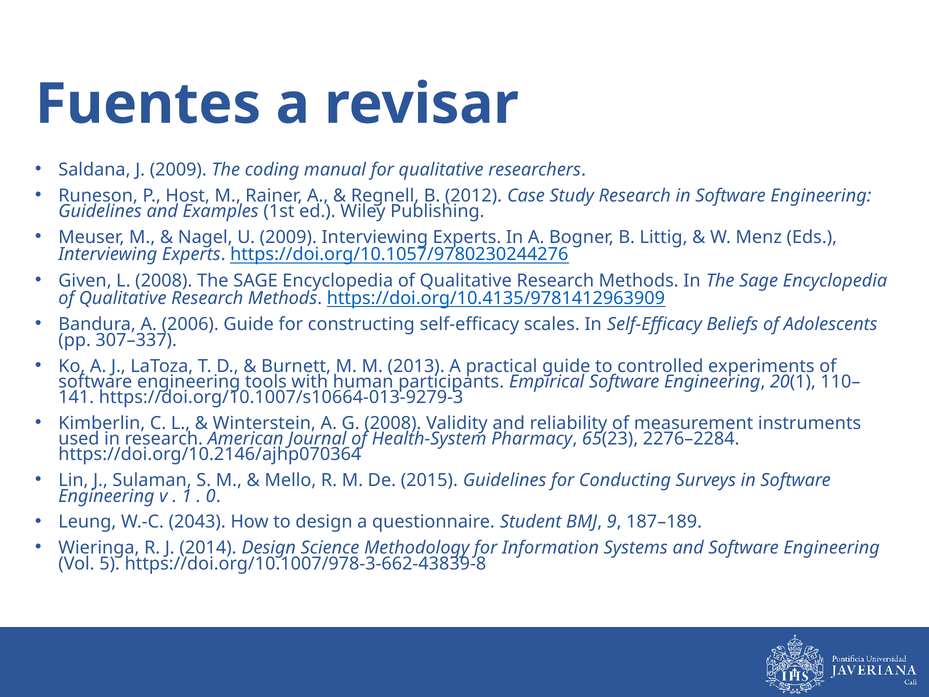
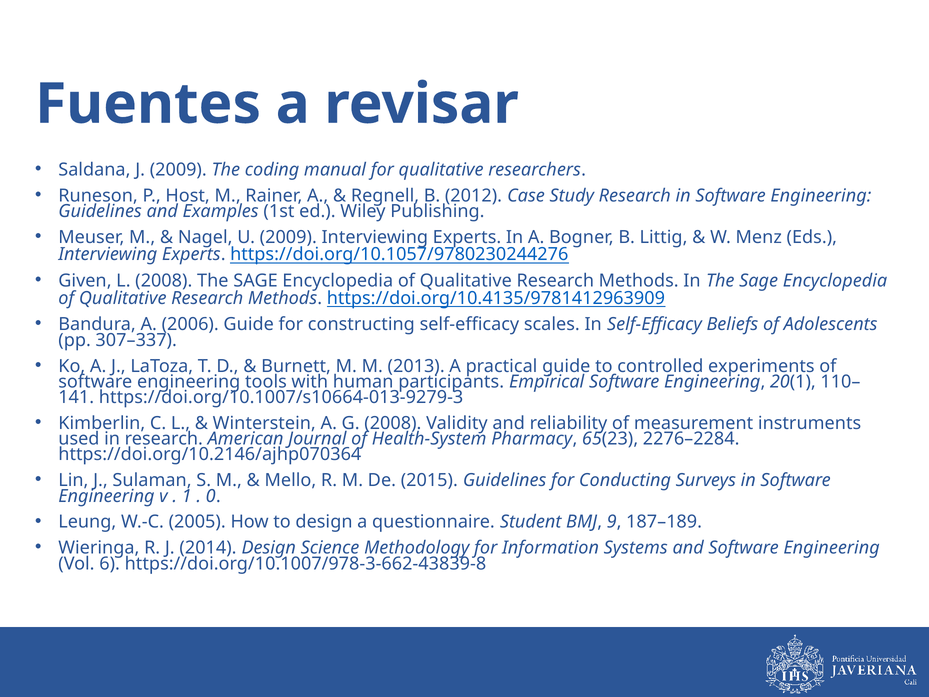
2043: 2043 -> 2005 (197, 522)
5: 5 -> 6 (110, 563)
